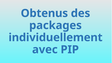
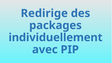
Obtenus: Obtenus -> Redirige (44, 13)
